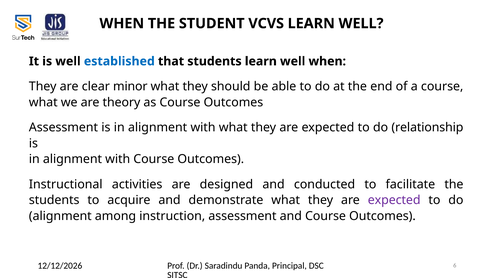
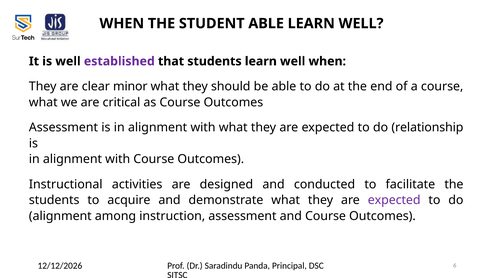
STUDENT VCVS: VCVS -> ABLE (266, 23)
established colour: blue -> purple (119, 61)
theory: theory -> critical (121, 102)
